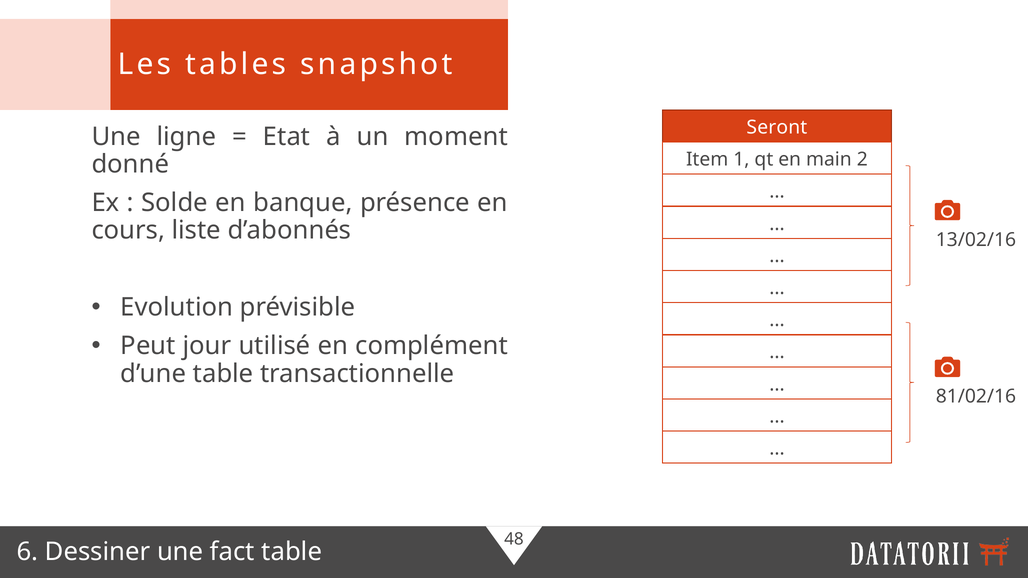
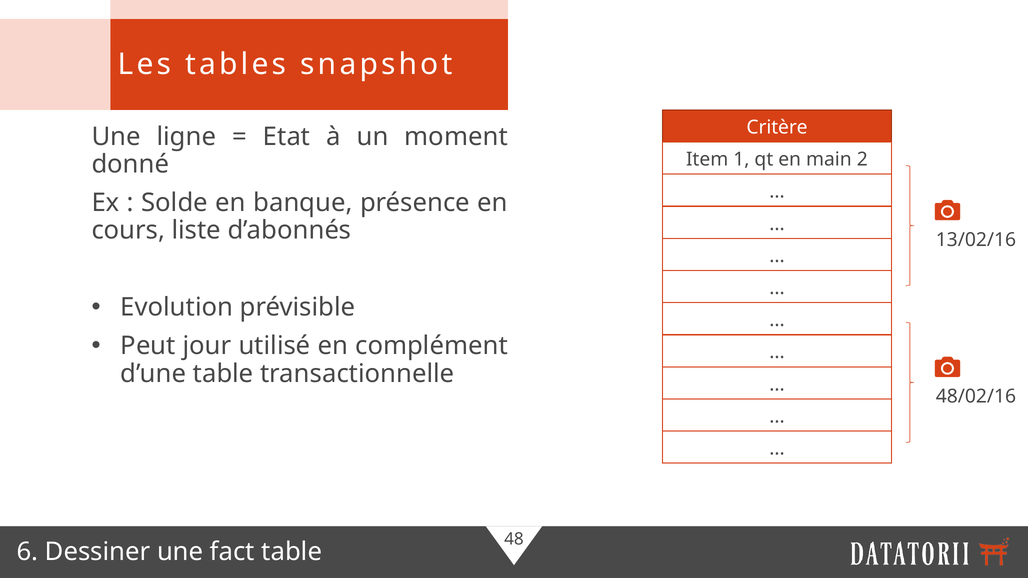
Seront: Seront -> Critère (777, 127)
81/02/16: 81/02/16 -> 48/02/16 (976, 397)
